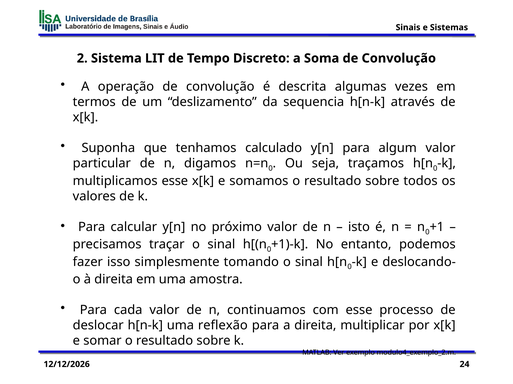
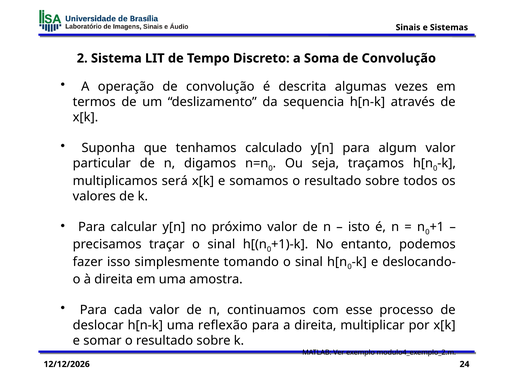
multiplicamos esse: esse -> será (175, 181)
